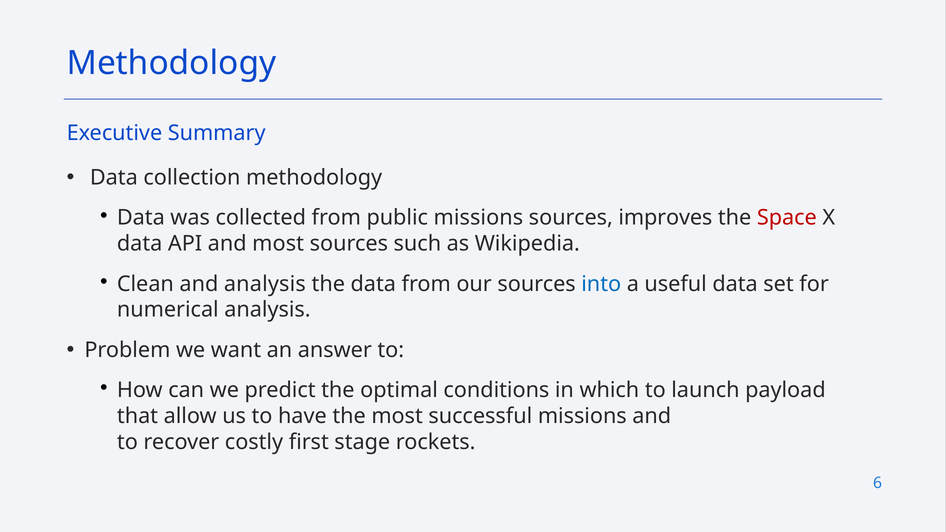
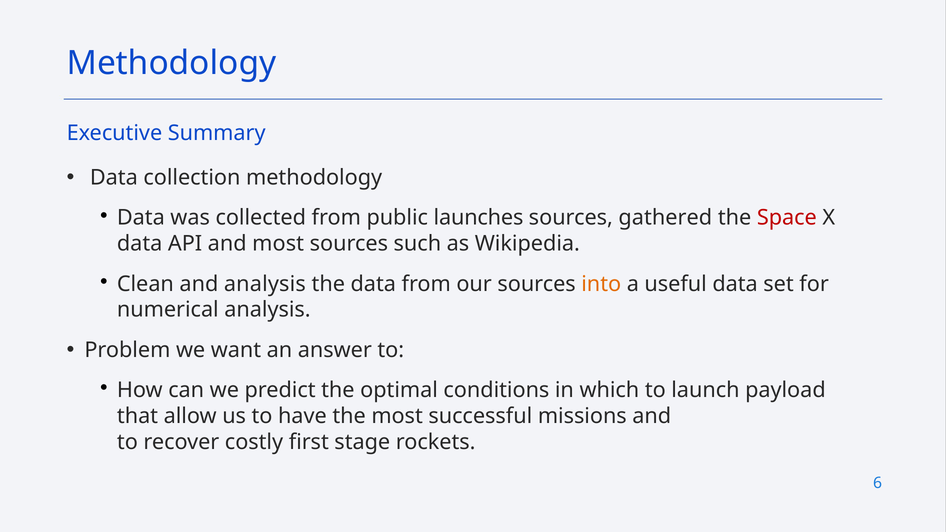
public missions: missions -> launches (479, 218)
improves: improves -> gathered (665, 218)
into colour: blue -> orange (601, 284)
